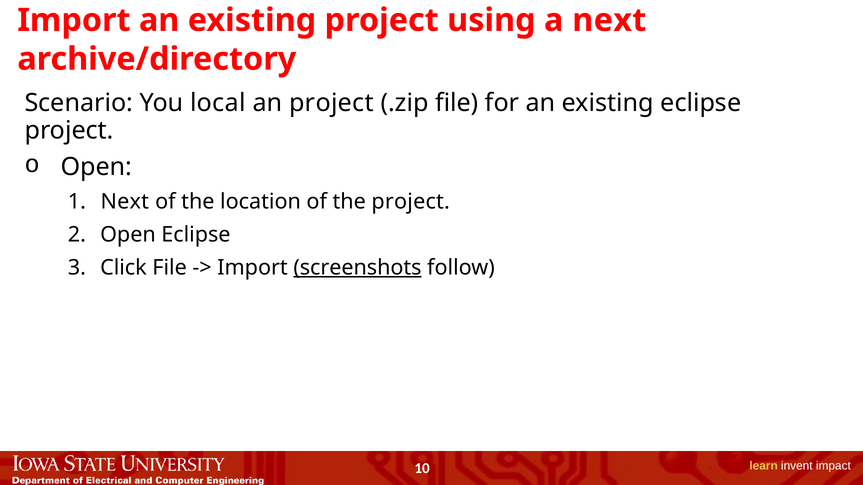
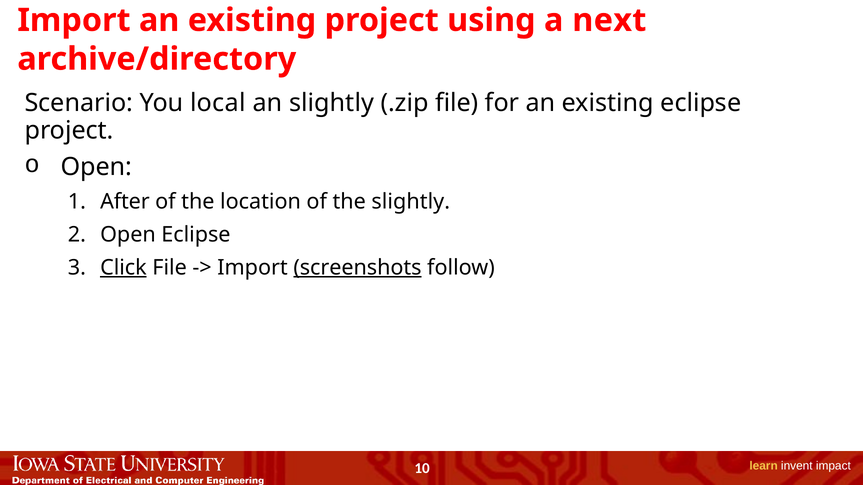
an project: project -> slightly (331, 103)
Next: Next -> After (125, 202)
the project: project -> slightly (411, 202)
Click underline: none -> present (123, 268)
